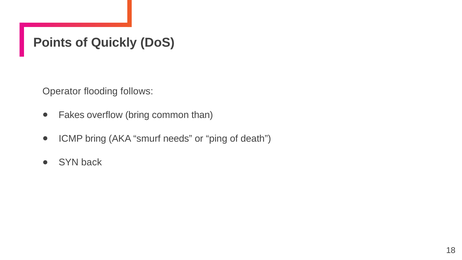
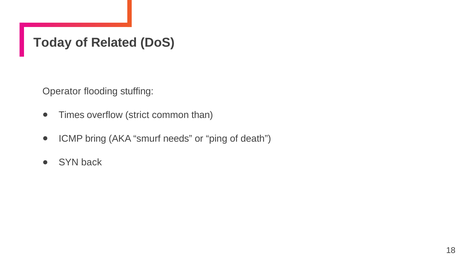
Points: Points -> Today (53, 43)
Quickly: Quickly -> Related (114, 43)
follows: follows -> stuffing (137, 91)
Fakes: Fakes -> Times (72, 115)
overflow bring: bring -> strict (137, 115)
